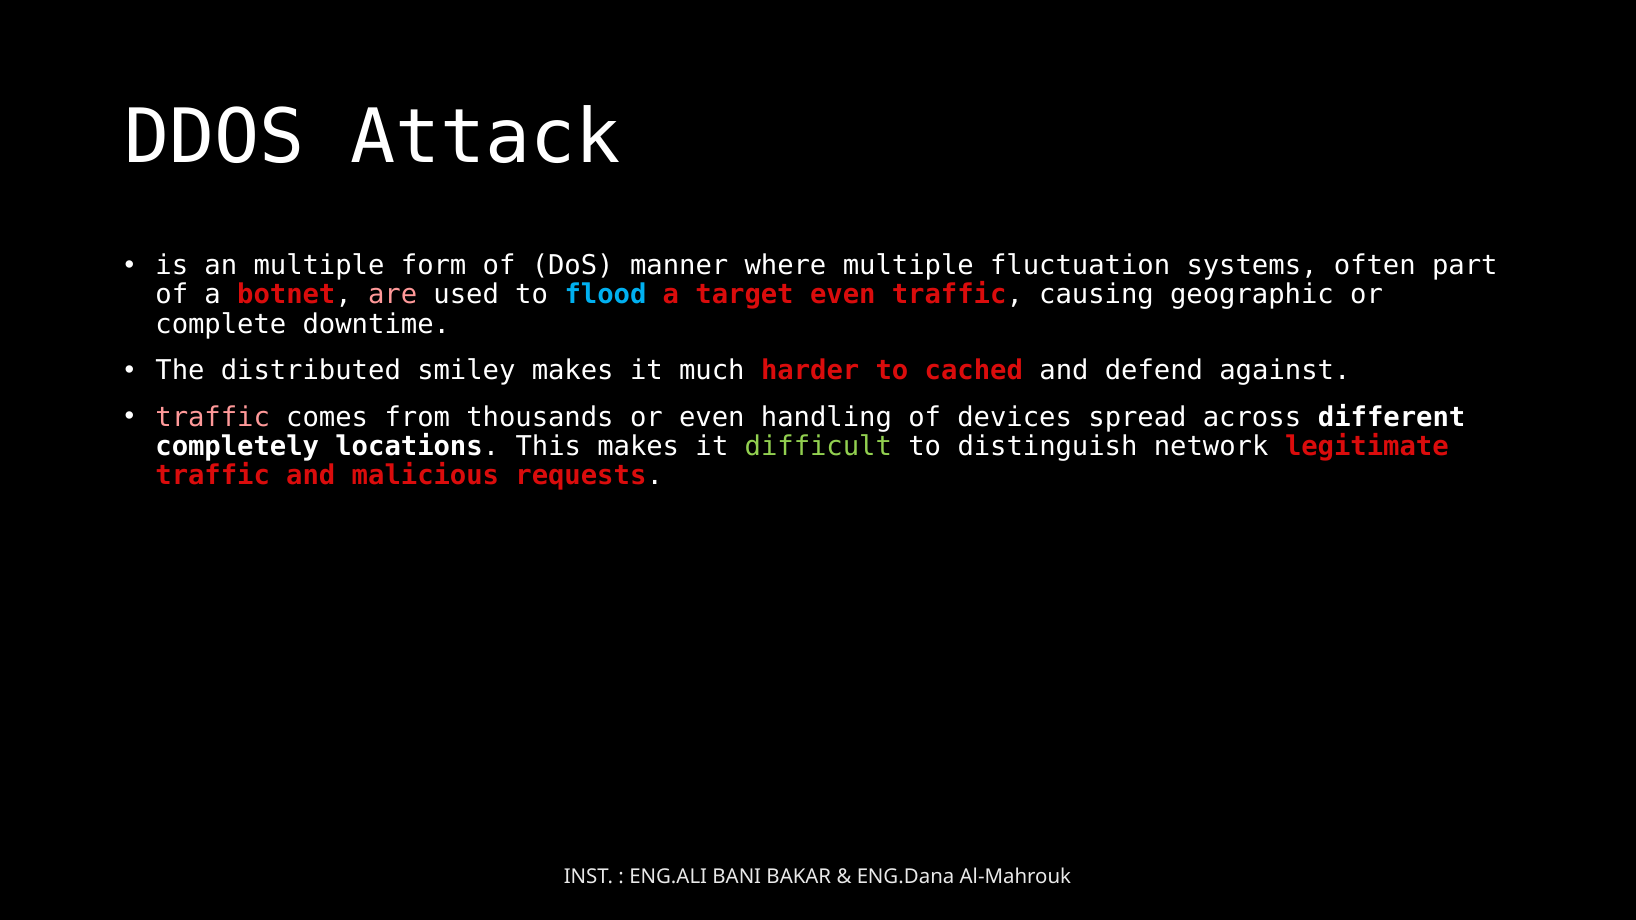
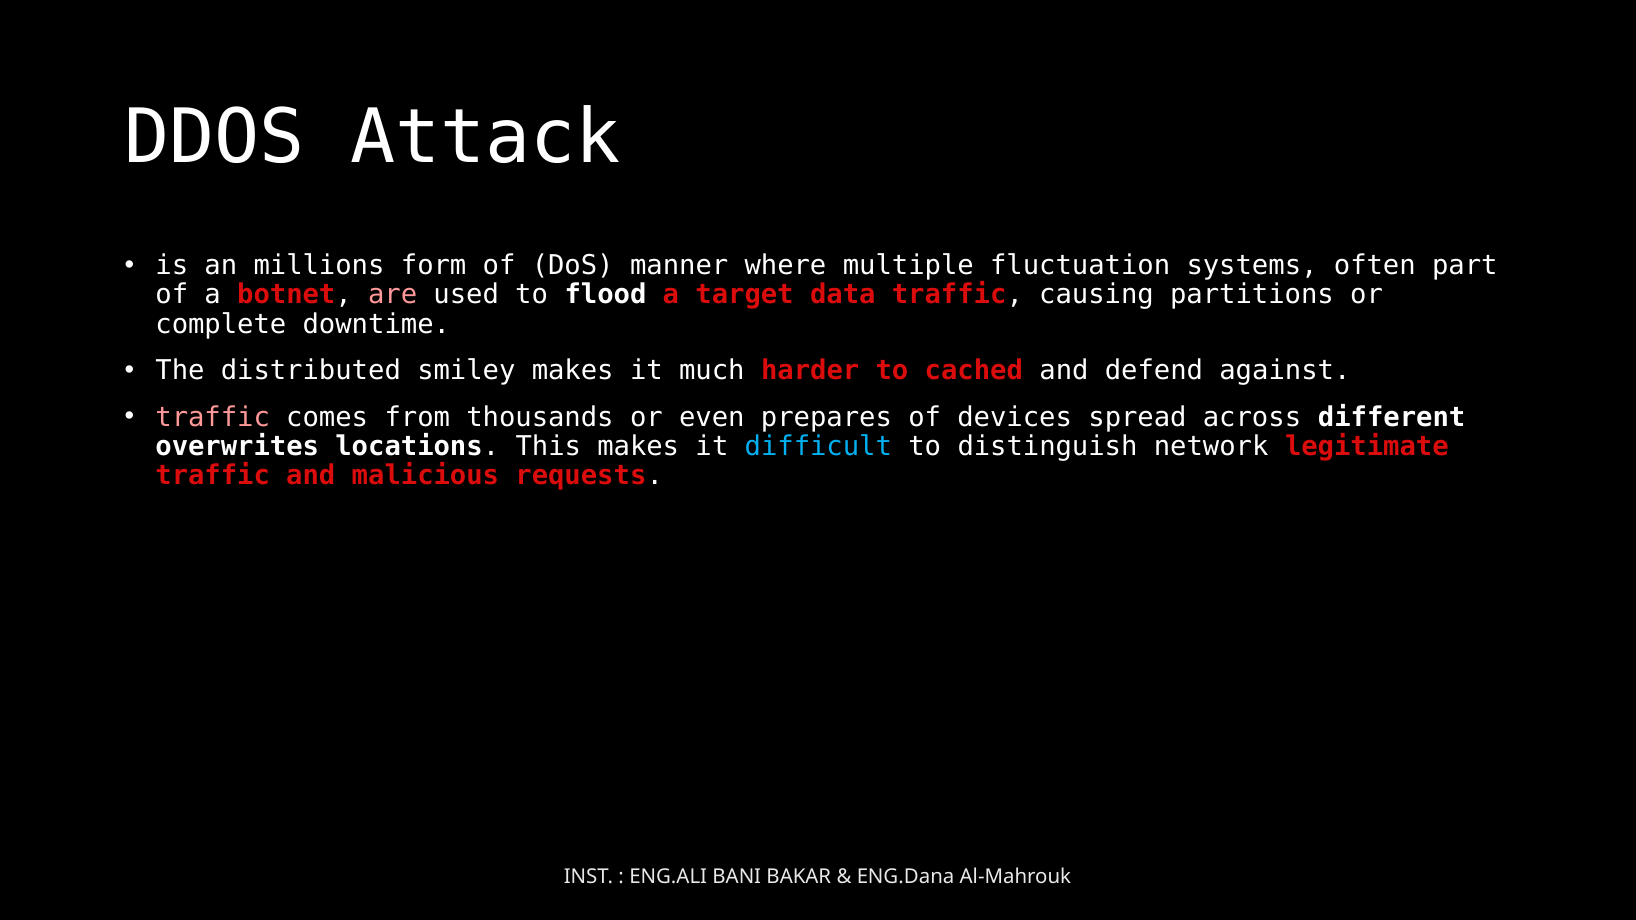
an multiple: multiple -> millions (319, 266)
flood colour: light blue -> white (606, 295)
target even: even -> data (843, 295)
geographic: geographic -> partitions (1252, 295)
handling: handling -> prepares (826, 417)
completely: completely -> overwrites (237, 447)
difficult colour: light green -> light blue (818, 447)
